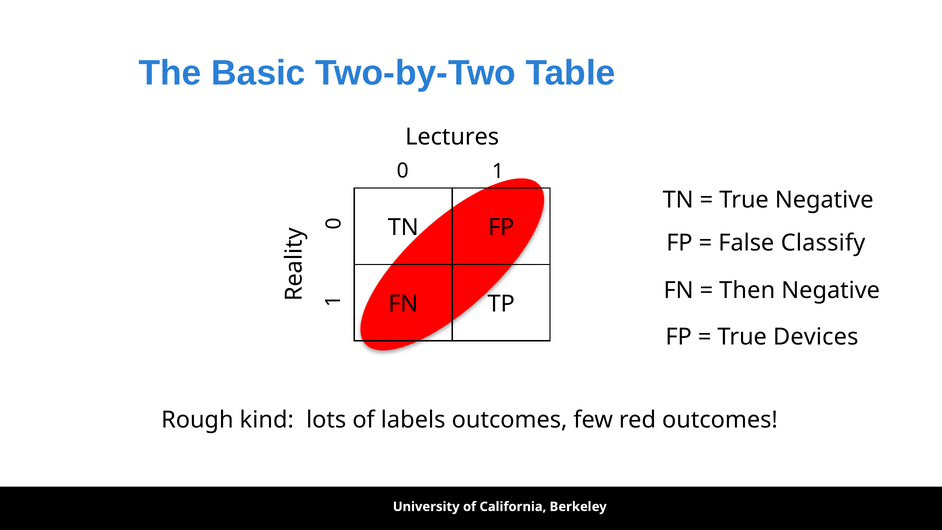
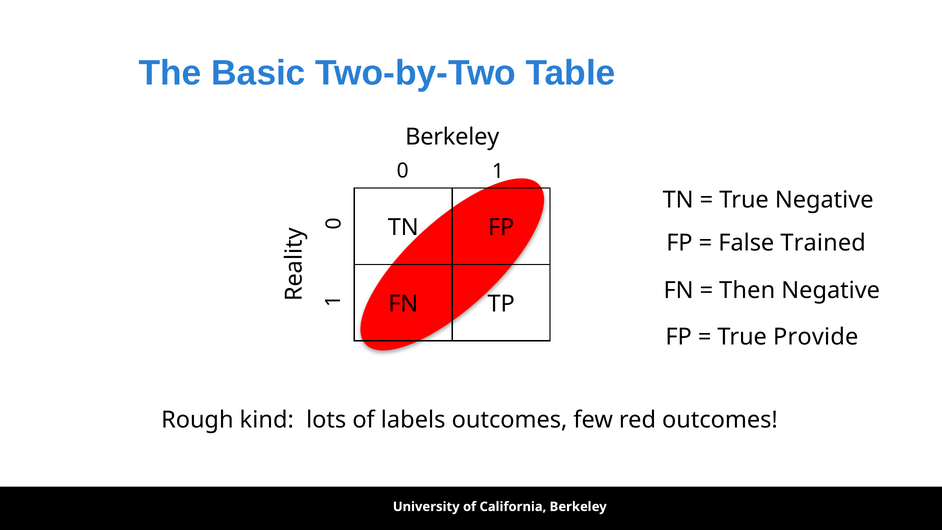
Lectures: Lectures -> Berkeley (452, 137)
Classify: Classify -> Trained (823, 243)
Devices: Devices -> Provide (816, 337)
